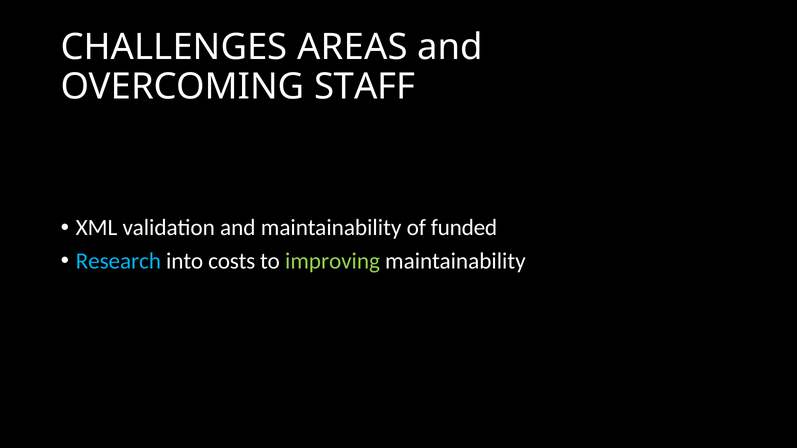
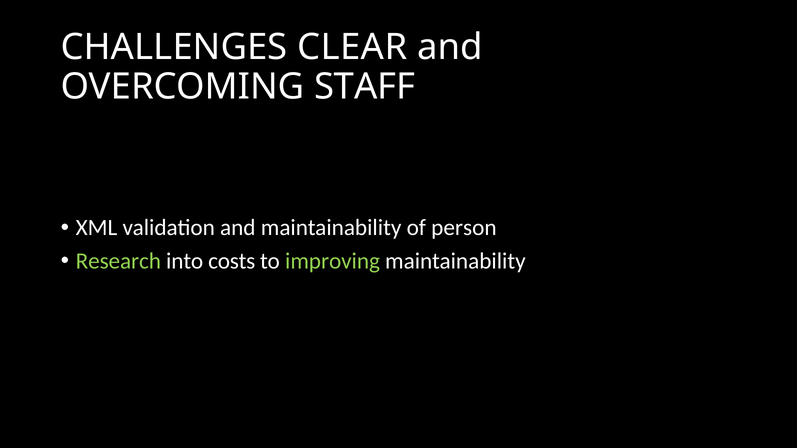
AREAS: AREAS -> CLEAR (352, 47)
funded: funded -> person (464, 228)
Research colour: light blue -> light green (118, 261)
